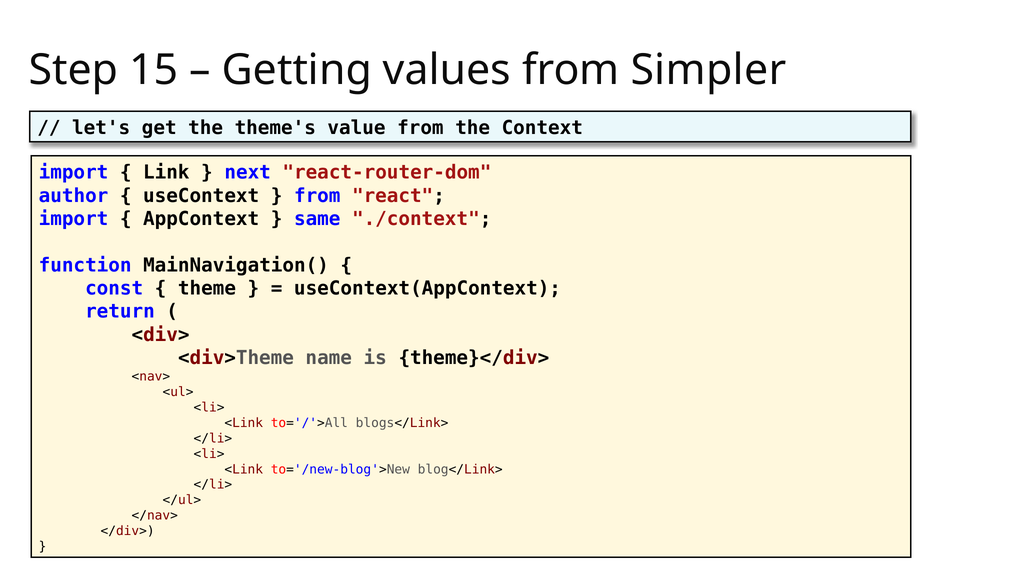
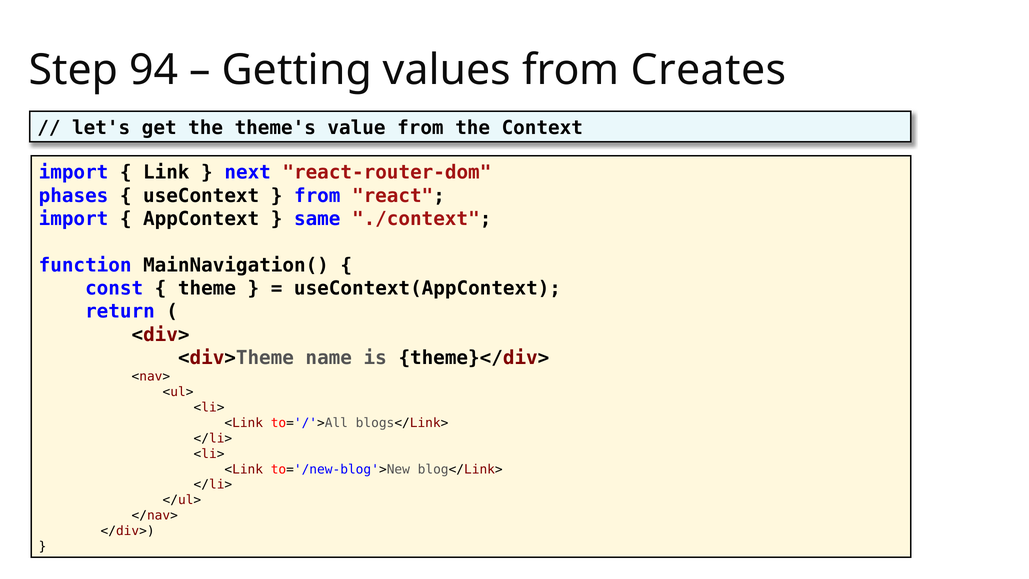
15: 15 -> 94 (154, 70)
Simpler: Simpler -> Creates (709, 70)
author: author -> phases (74, 196)
